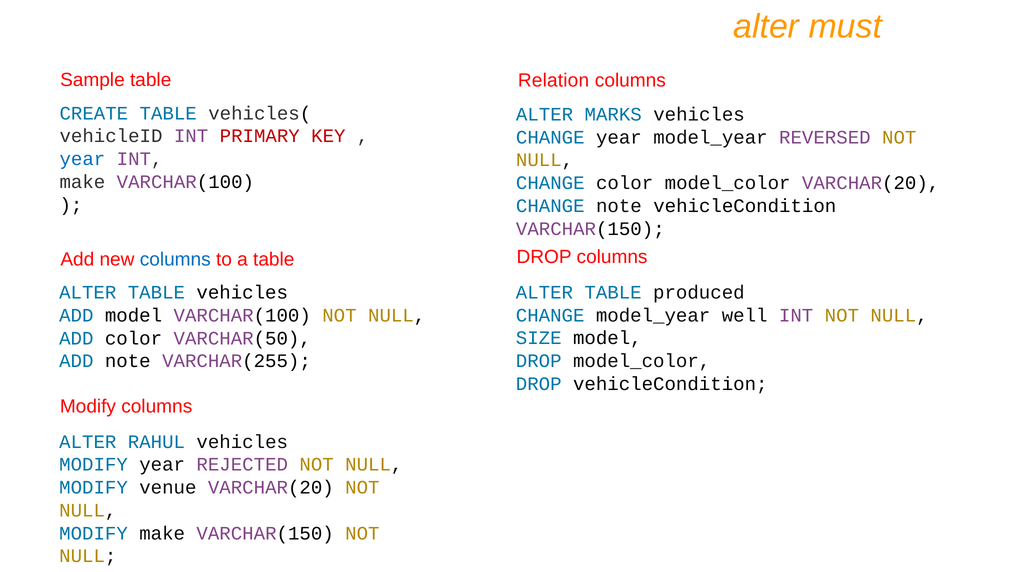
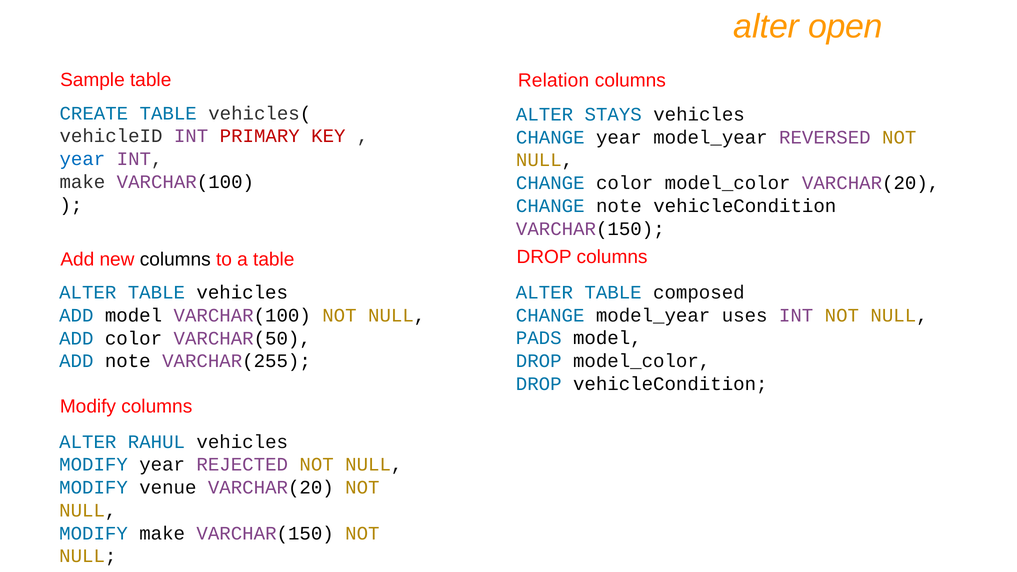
must: must -> open (846, 26)
MARKS: MARKS -> STAYS (613, 114)
columns colour: blue -> black (175, 259)
produced: produced -> composed (699, 292)
well: well -> uses (745, 315)
SIZE: SIZE -> PADS (539, 338)
